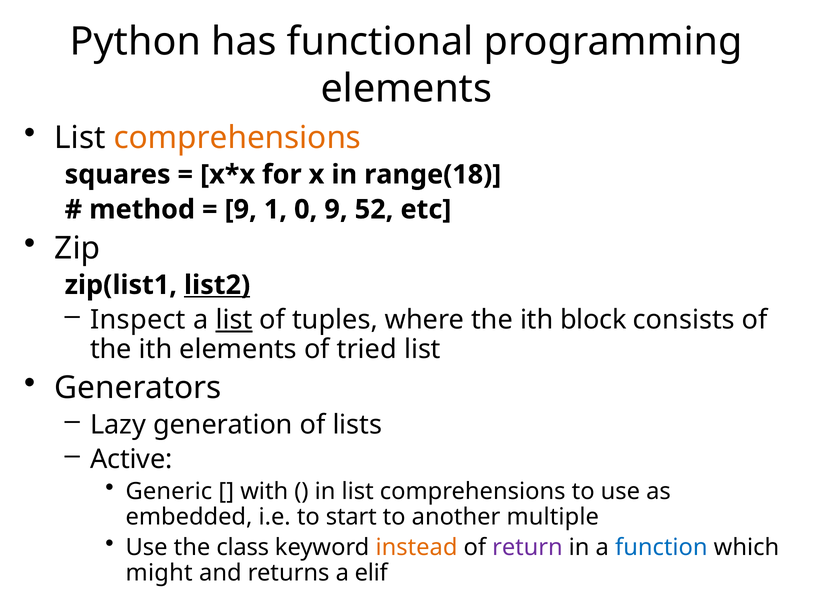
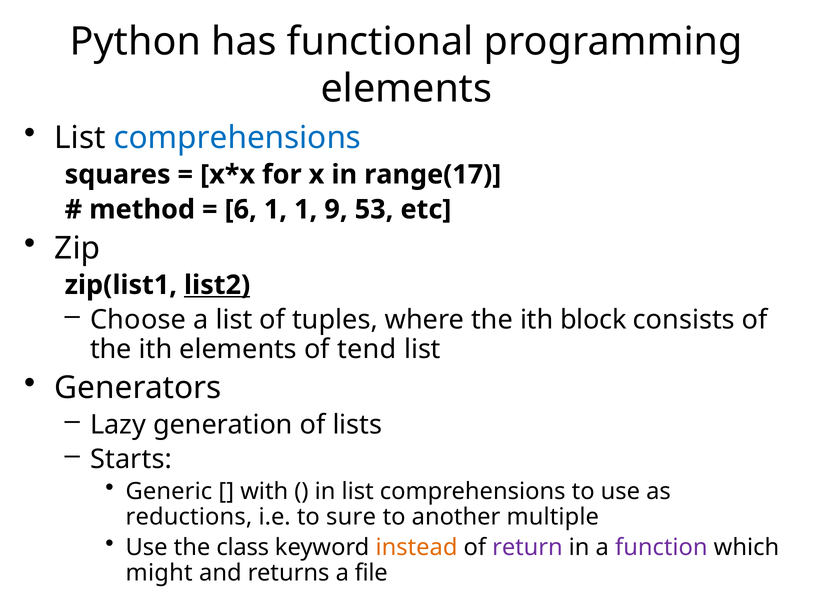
comprehensions colour: orange -> blue (237, 138)
range(18: range(18 -> range(17 (433, 175)
9: 9 -> 6 (241, 210)
1 0: 0 -> 1 (306, 210)
52: 52 -> 53 (374, 210)
Inspect: Inspect -> Choose (138, 320)
list underline: present -> none (234, 320)
tried: tried -> tend (367, 350)
Active: Active -> Starts (131, 460)
embedded: embedded -> reductions (189, 518)
start: start -> sure (351, 518)
function colour: blue -> purple (661, 548)
elif: elif -> file (371, 574)
